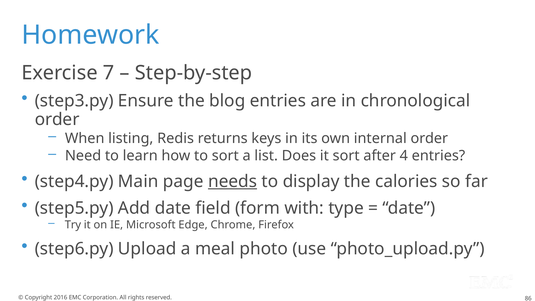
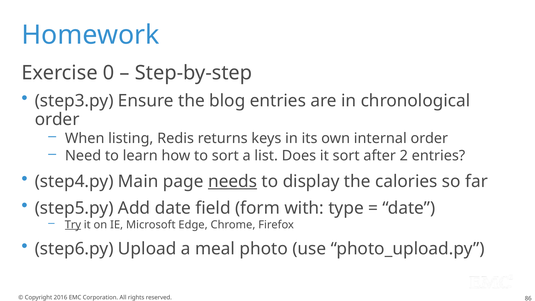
7: 7 -> 0 (109, 73)
4: 4 -> 2 (404, 156)
Try underline: none -> present (73, 225)
